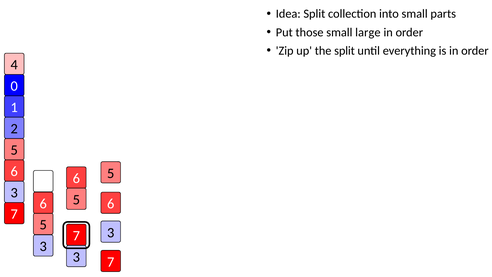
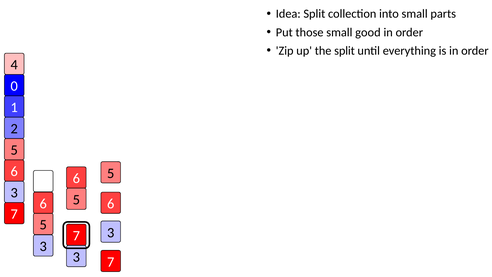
large: large -> good (368, 32)
